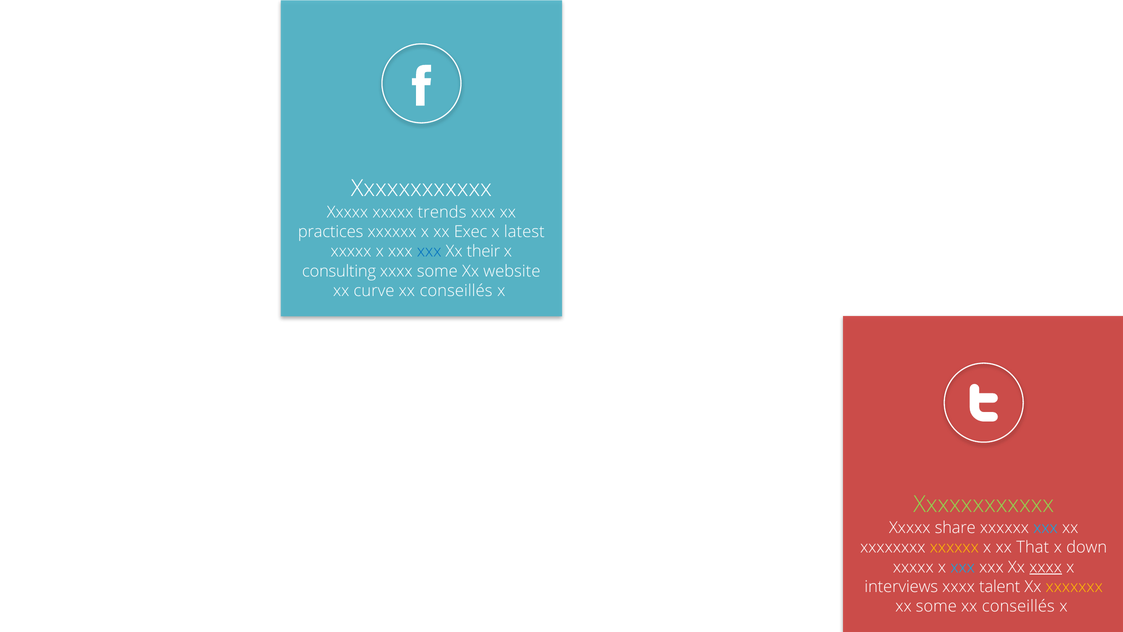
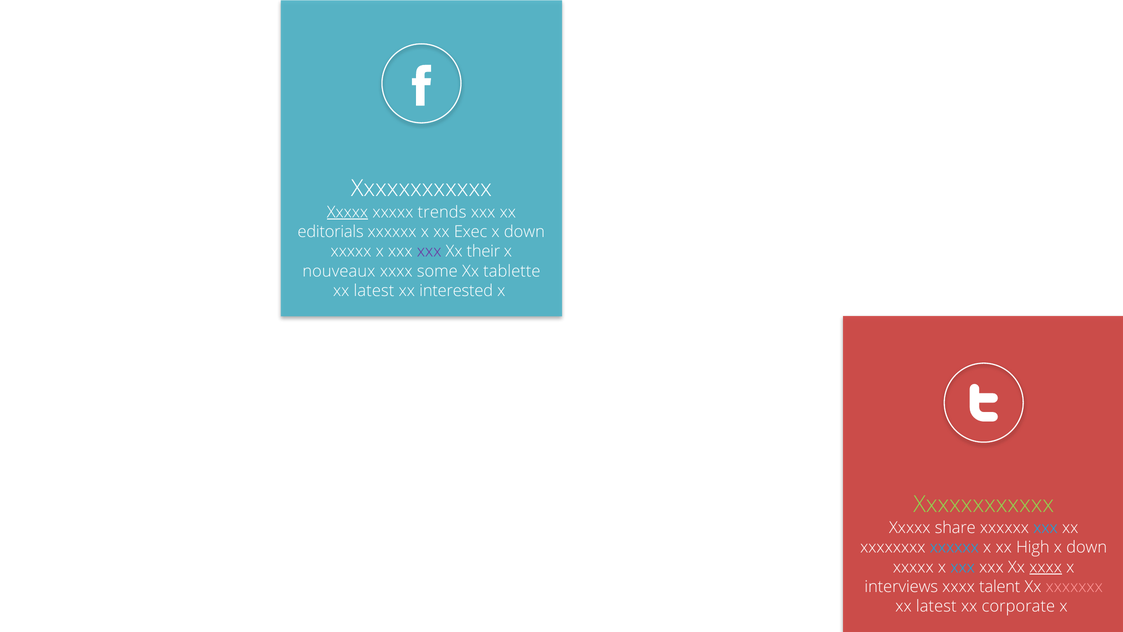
Xxxxx underline: none -> present (347, 212)
practices: practices -> editorials (331, 232)
latest: latest -> down (524, 232)
xxx colour: blue -> purple (429, 251)
consulting: consulting -> nouveaux (339, 271)
website: website -> tablette (512, 271)
curve: curve -> latest (374, 291)
conseillés: conseillés -> interested (456, 291)
xxxxxx colour: yellow -> light blue (954, 547)
That: That -> High (1033, 547)
xxxxxxx colour: yellow -> pink (1074, 586)
some: some -> latest (936, 606)
conseillés: conseillés -> corporate (1018, 606)
